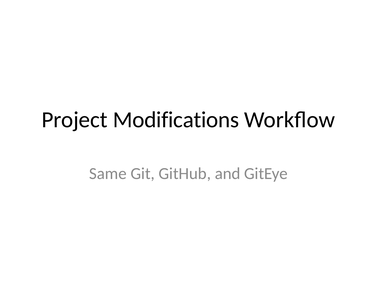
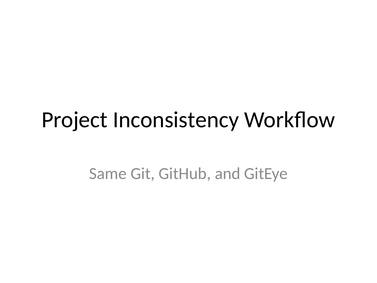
Modifications: Modifications -> Inconsistency (176, 120)
